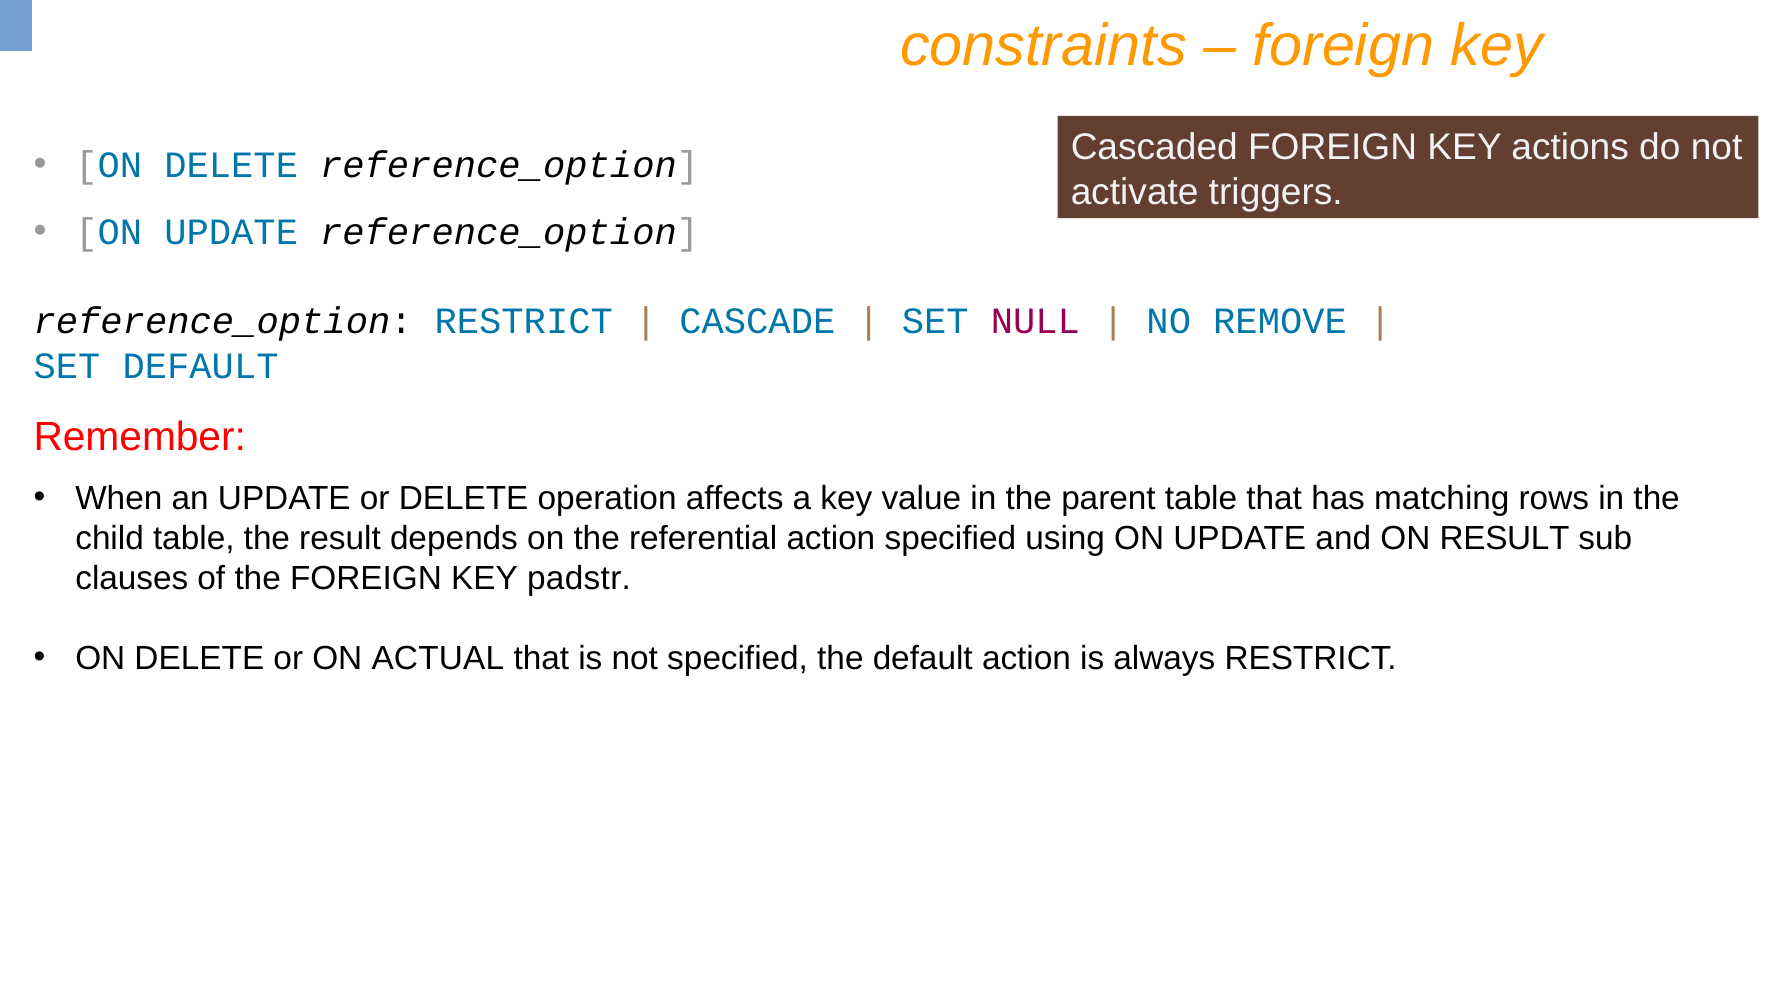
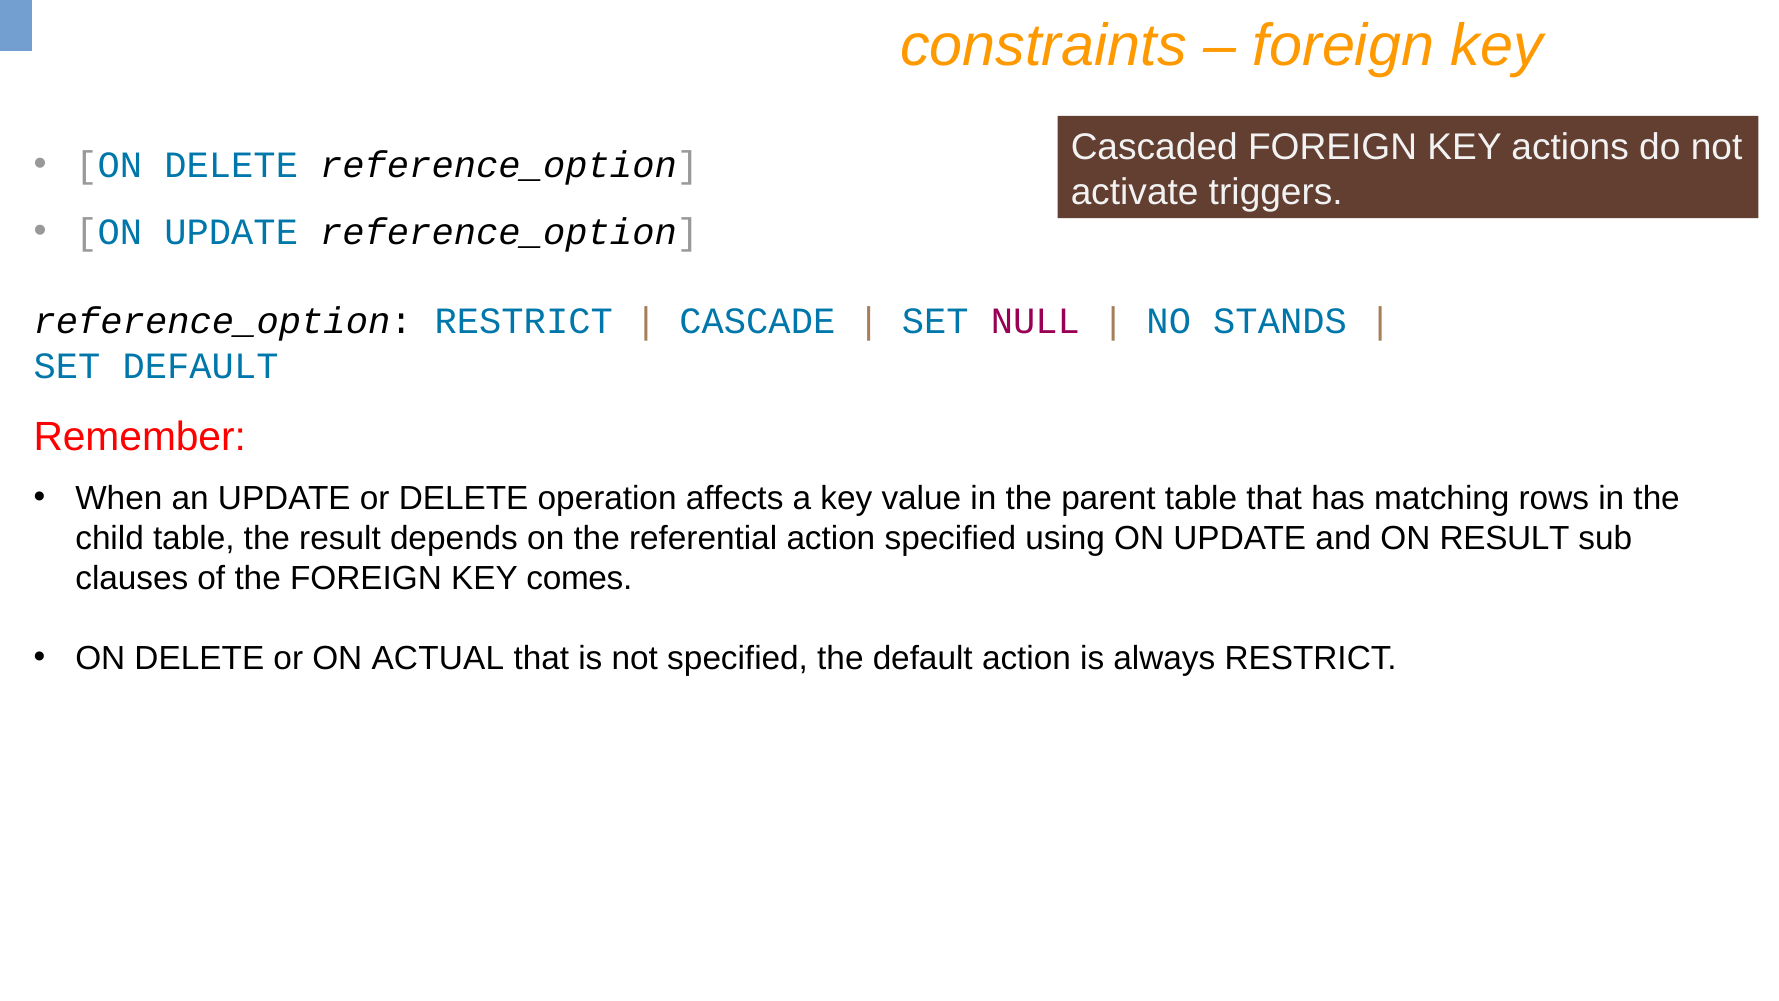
REMOVE: REMOVE -> STANDS (1280, 321)
padstr: padstr -> comes (579, 578)
